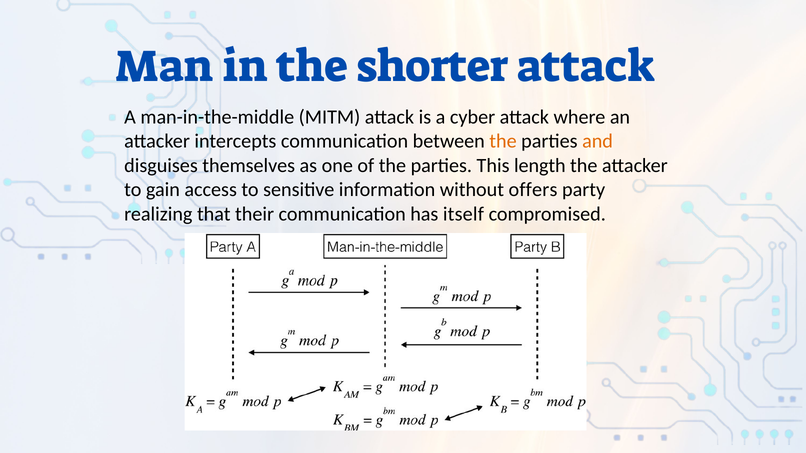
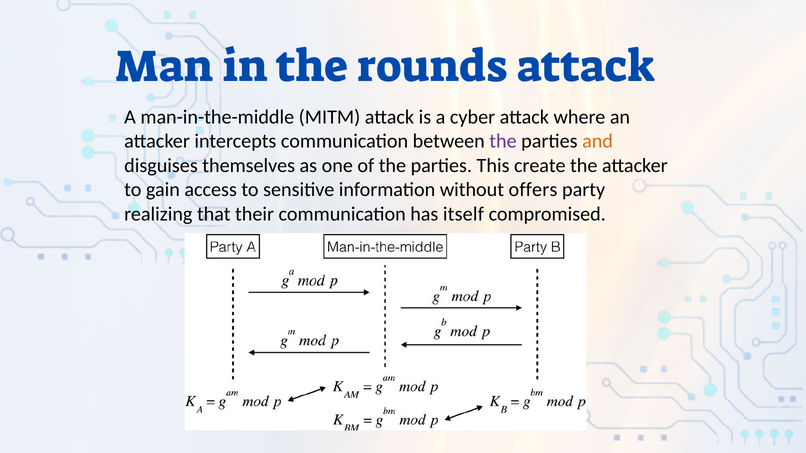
shorter: shorter -> rounds (432, 66)
the colour: orange -> purple (503, 141)
length: length -> create (540, 166)
